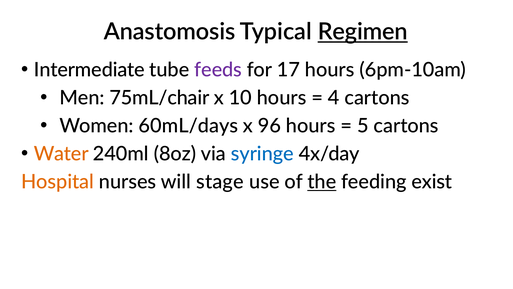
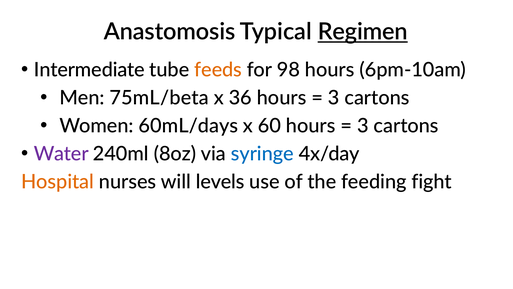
feeds colour: purple -> orange (218, 70)
17: 17 -> 98 (288, 70)
75mL/chair: 75mL/chair -> 75mL/beta (159, 98)
10: 10 -> 36 (240, 98)
4: 4 -> 3 (334, 98)
96: 96 -> 60 (269, 126)
5: 5 -> 3 (363, 126)
Water colour: orange -> purple (61, 154)
stage: stage -> levels (220, 182)
the underline: present -> none (322, 182)
exist: exist -> fight (432, 182)
